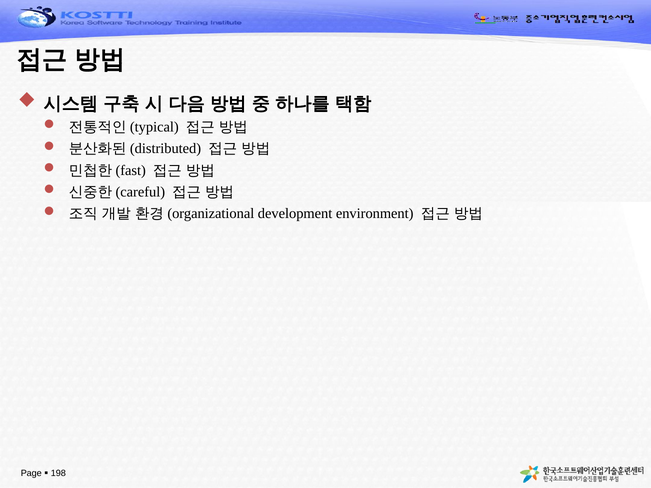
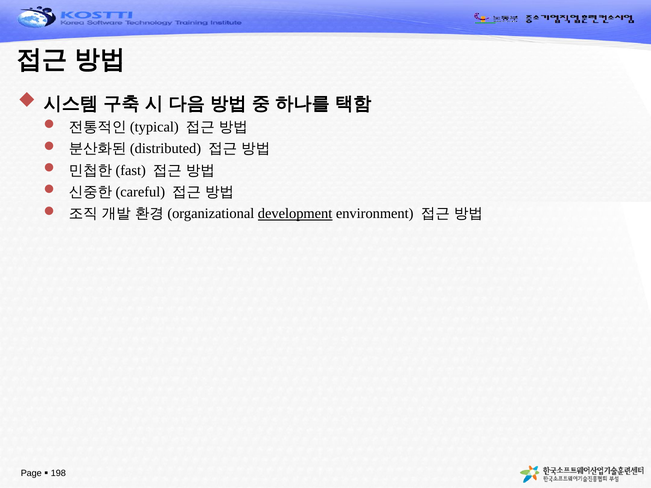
development underline: none -> present (295, 214)
